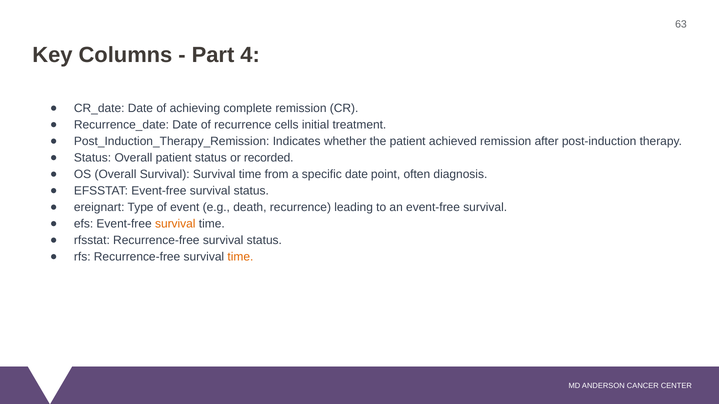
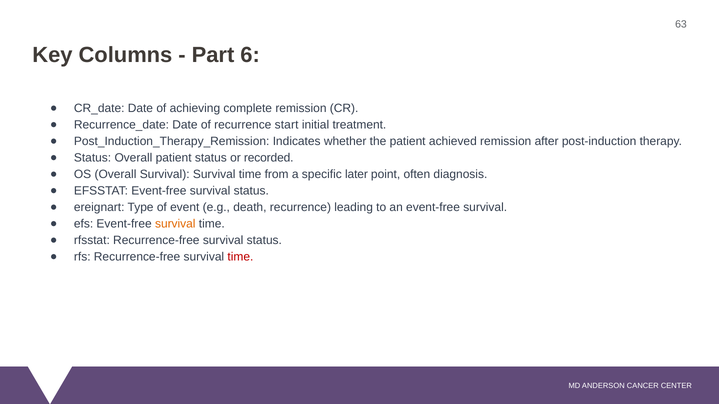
4: 4 -> 6 (250, 55)
cells: cells -> start (287, 125)
specific date: date -> later (356, 175)
time colour: orange -> red (240, 257)
